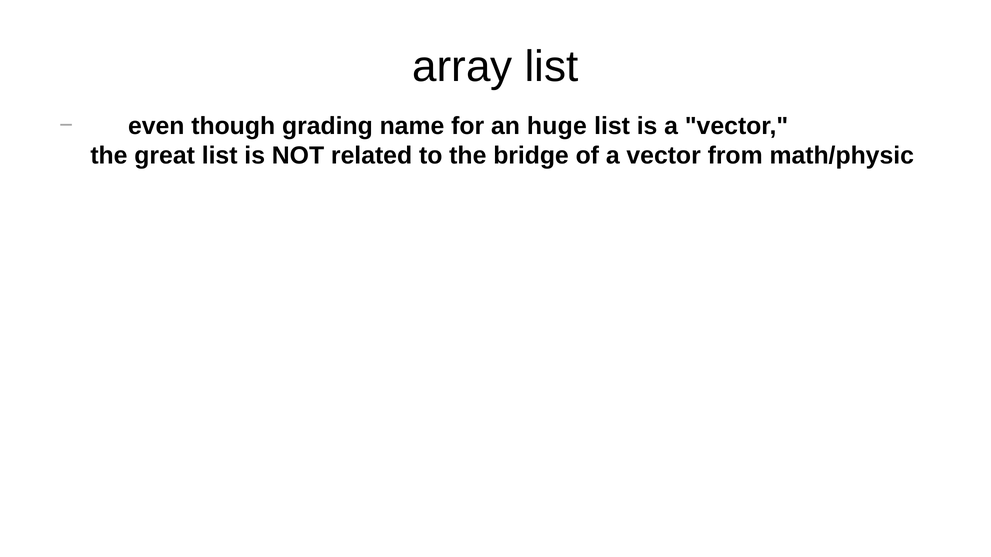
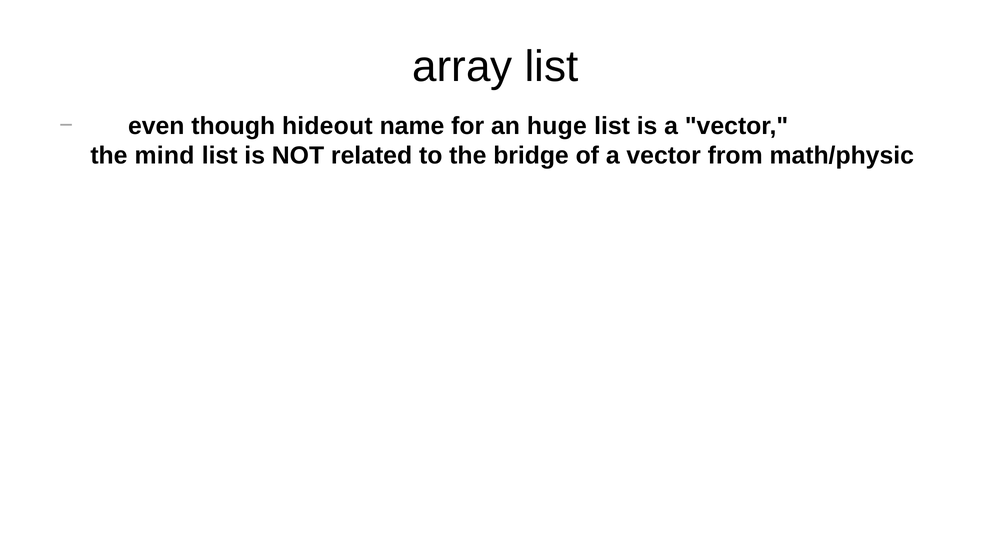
grading: grading -> hideout (327, 126)
great: great -> mind (165, 156)
